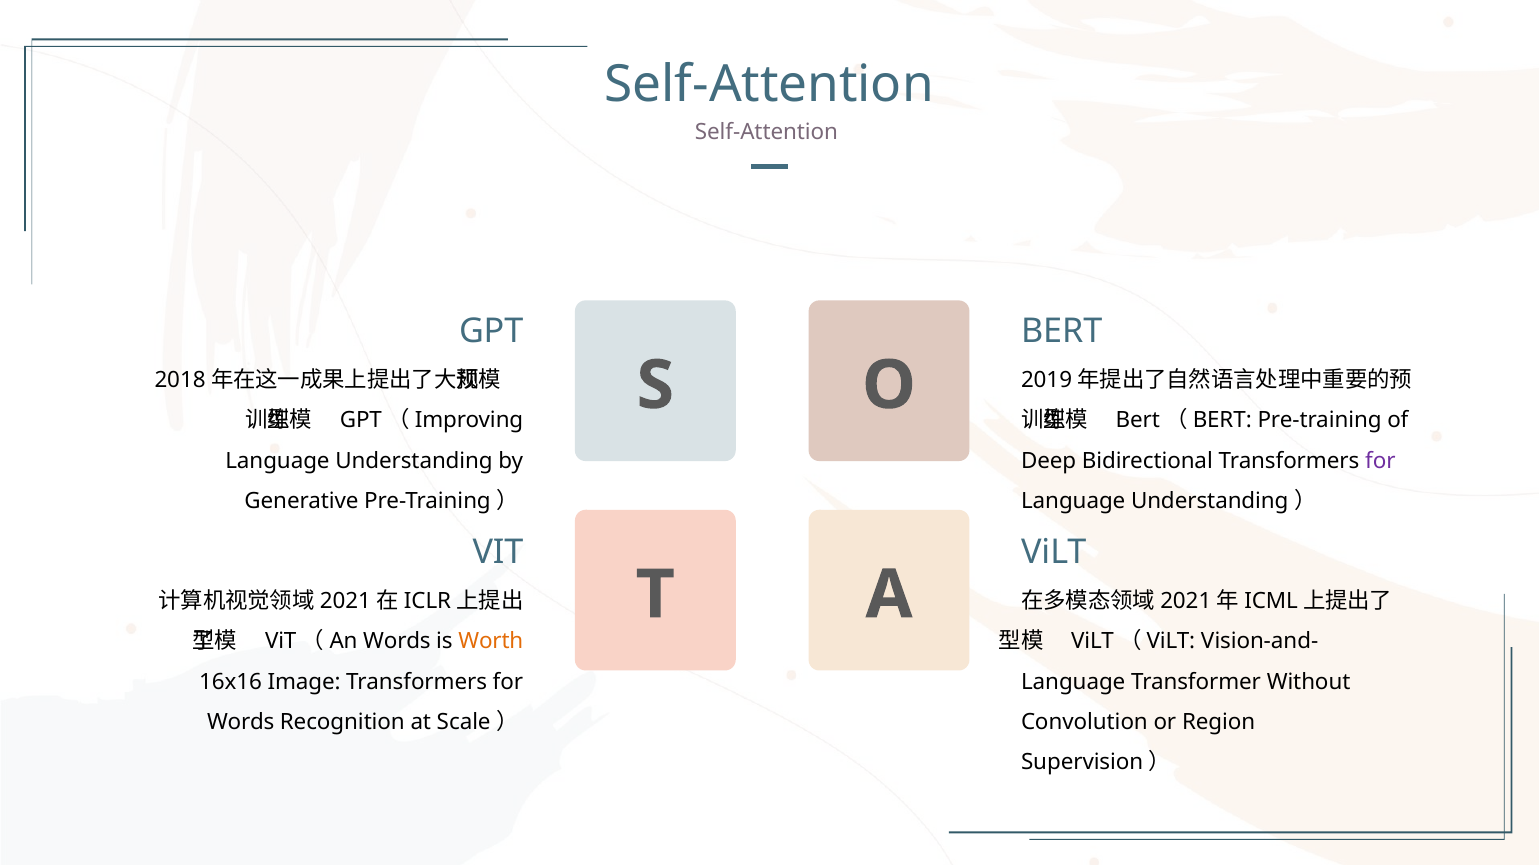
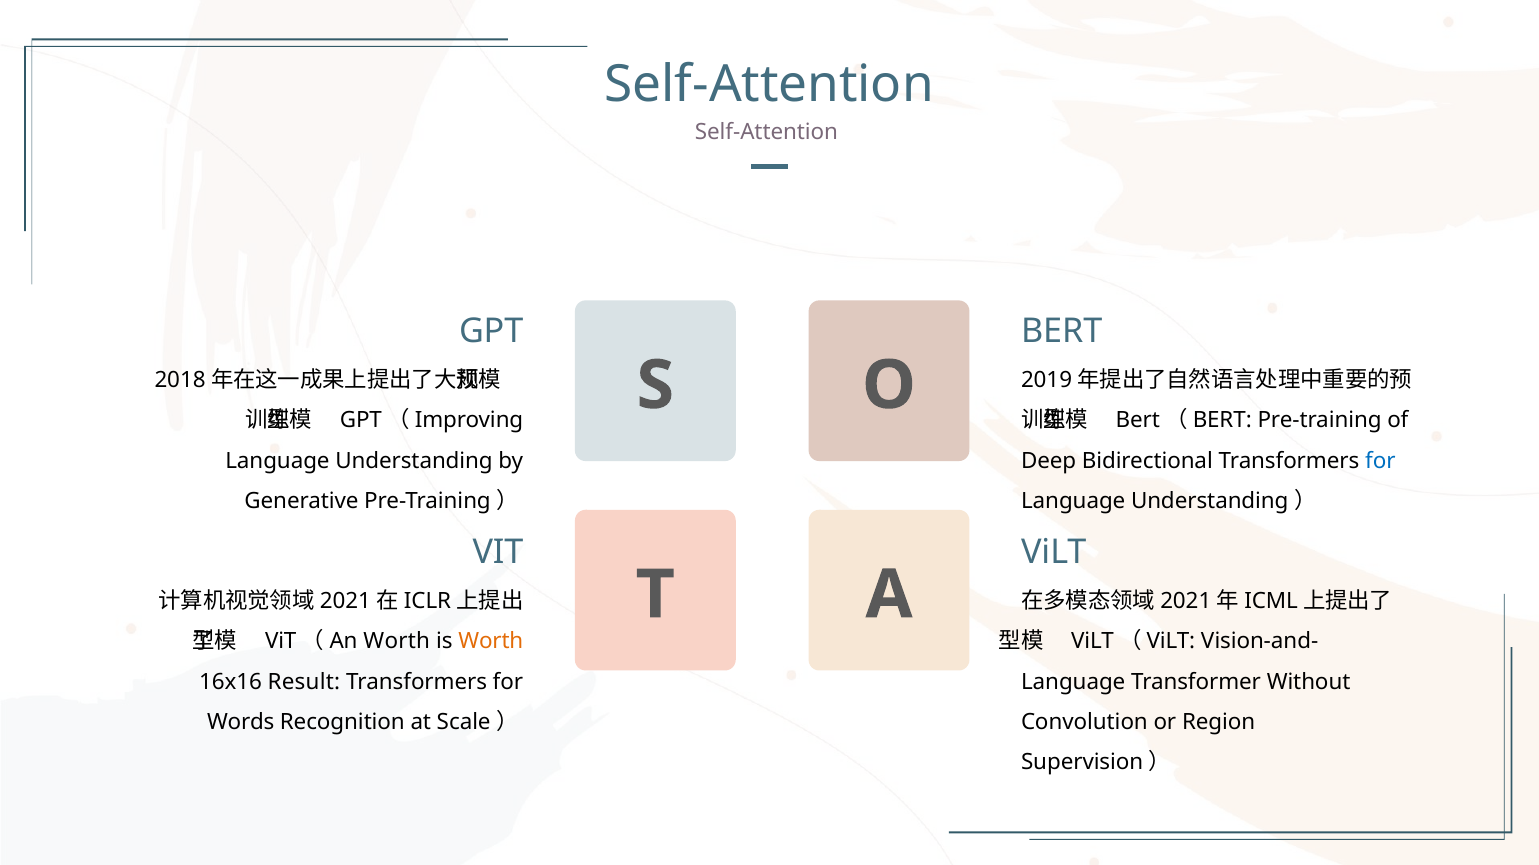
for colour: purple -> blue (1380, 461)
Words: Words -> Worth (397, 642)
Image: Image -> Result (304, 682)
